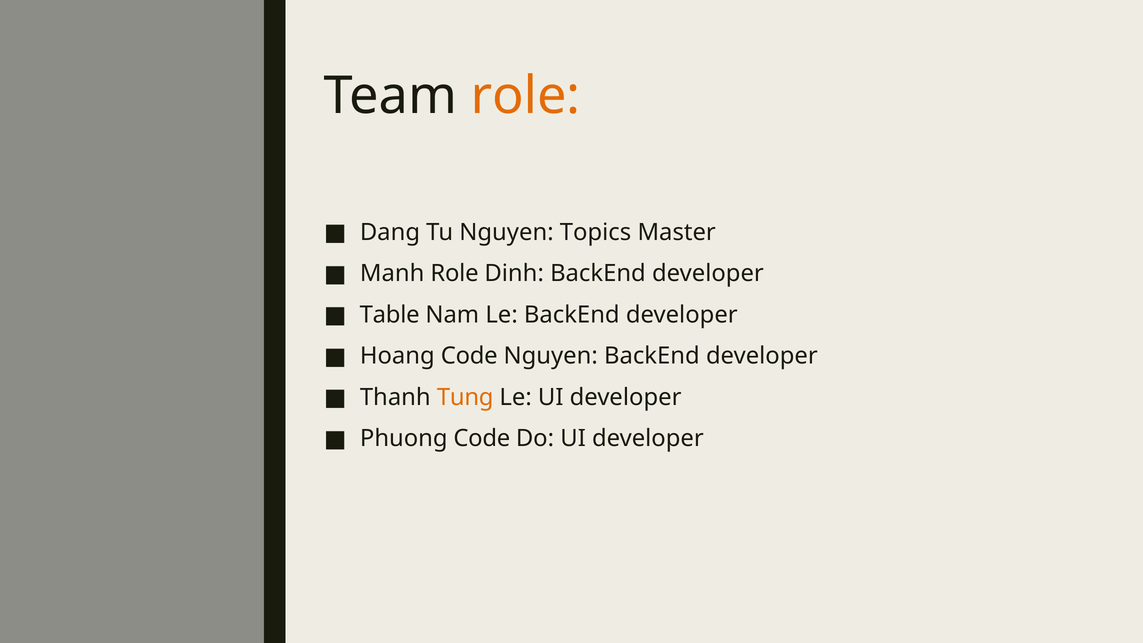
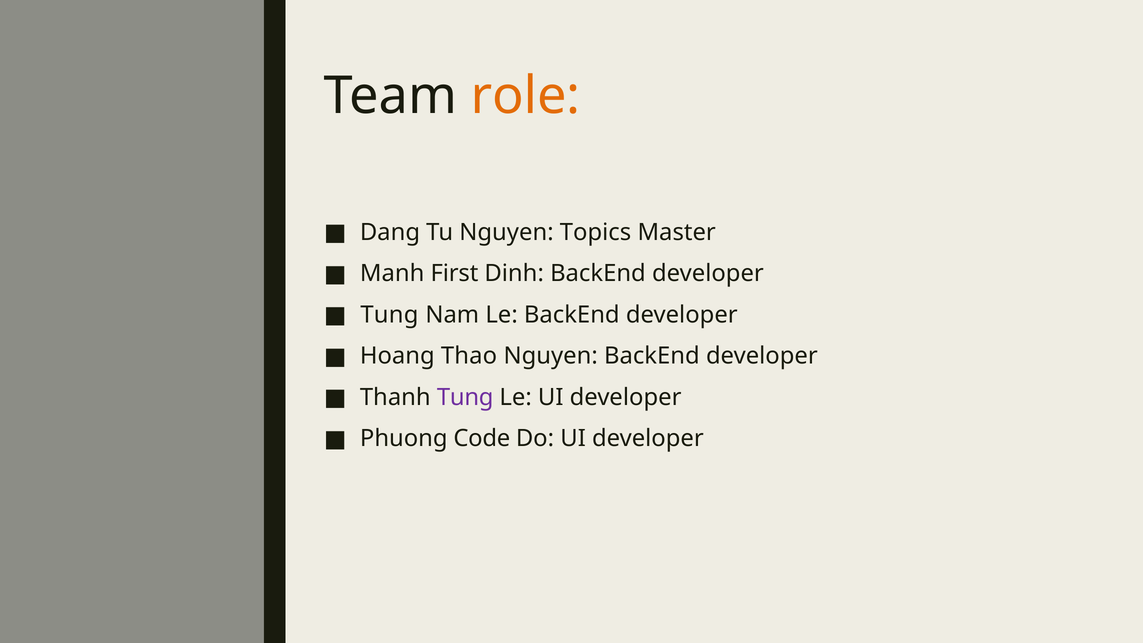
Manh Role: Role -> First (454, 273)
Table: Table -> Tung (389, 315)
Hoang Code: Code -> Thao (469, 356)
Tung colour: orange -> purple (465, 397)
